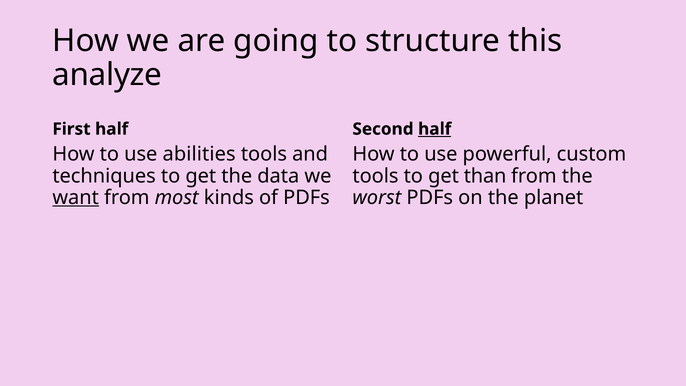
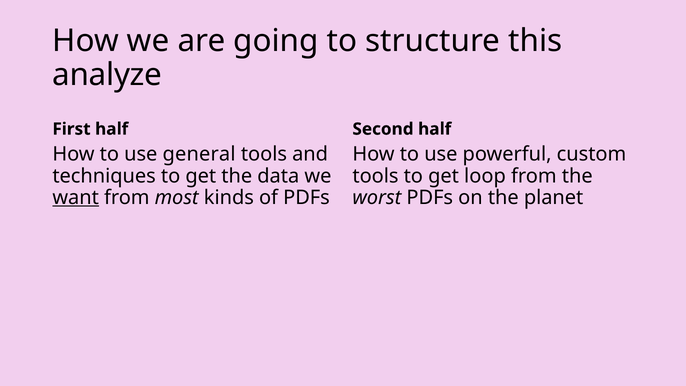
half underline: present -> none (435, 129)
abilities: abilities -> general (199, 154)
than: than -> loop (485, 176)
